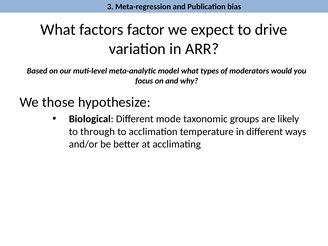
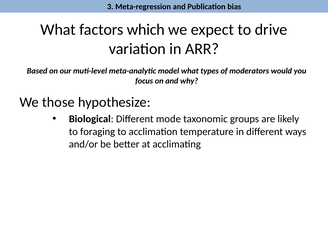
factors factor: factor -> which (146, 30)
to through: through -> foraging (98, 132)
